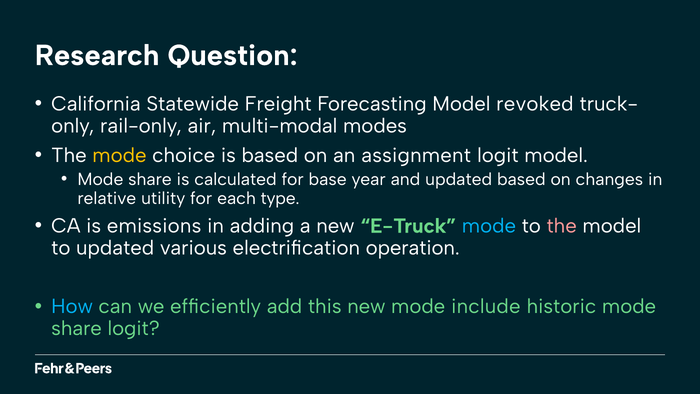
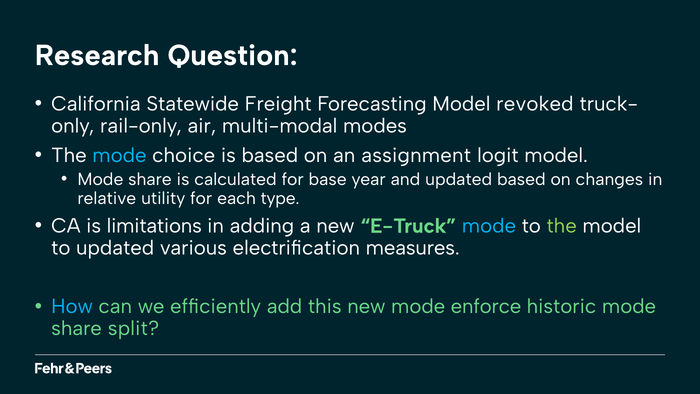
mode colour: yellow -> light blue (119, 155)
emissions: emissions -> limitations (154, 226)
the colour: pink -> light green (562, 226)
operation: operation -> measures (413, 248)
include: include -> enforce (486, 307)
share logit: logit -> split (134, 329)
